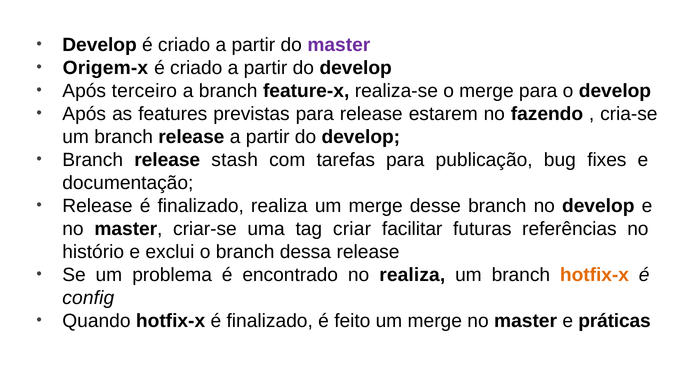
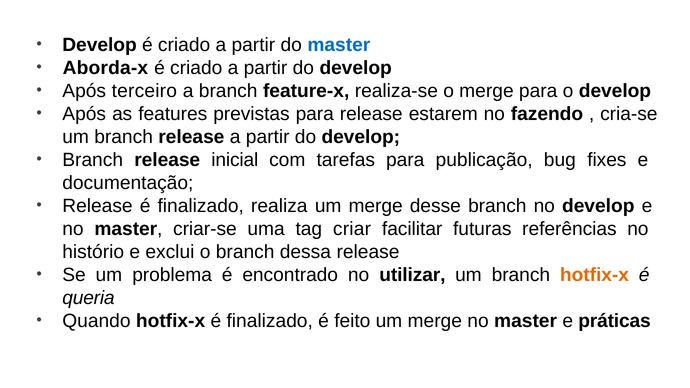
master colour: purple -> blue (339, 45)
Origem-x: Origem-x -> Aborda-x (105, 68)
stash: stash -> inicial (235, 160)
no realiza: realiza -> utilizar (412, 275)
config: config -> queria (88, 298)
